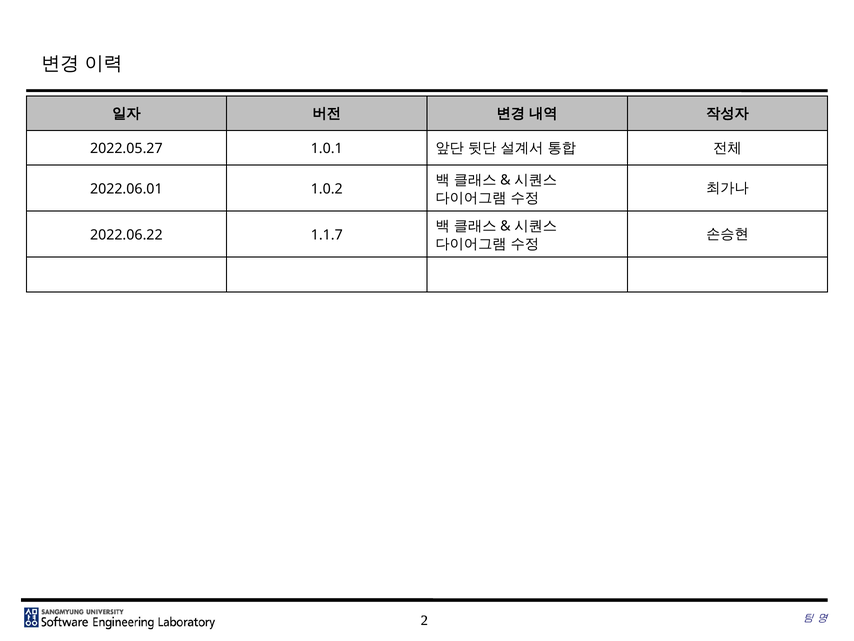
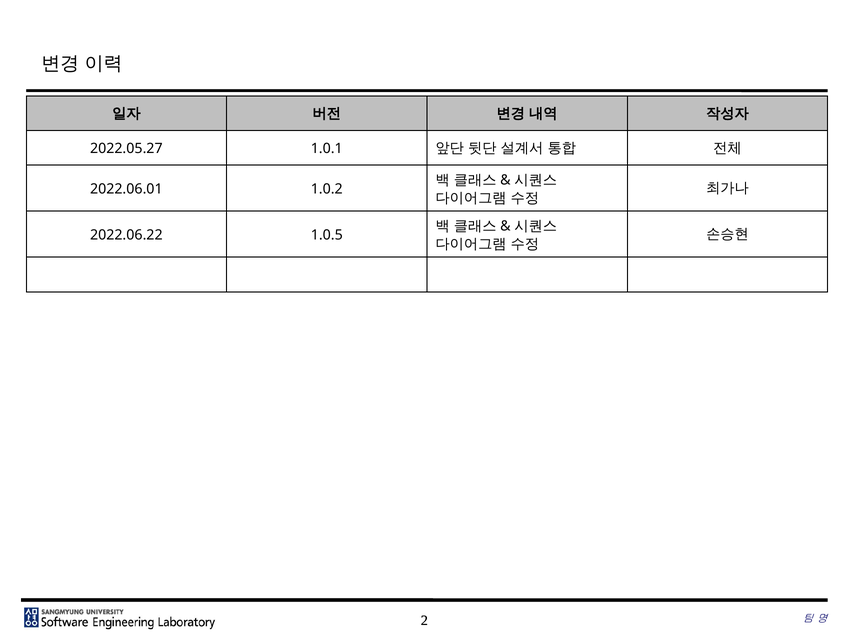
1.1.7: 1.1.7 -> 1.0.5 (327, 235)
